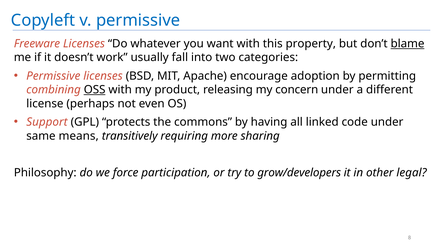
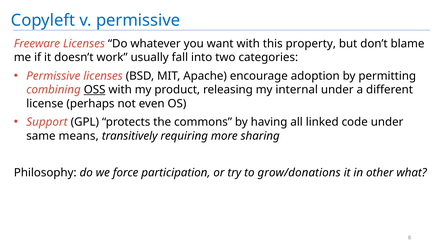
blame underline: present -> none (408, 44)
concern: concern -> internal (297, 90)
grow/developers: grow/developers -> grow/donations (299, 173)
legal: legal -> what (412, 173)
